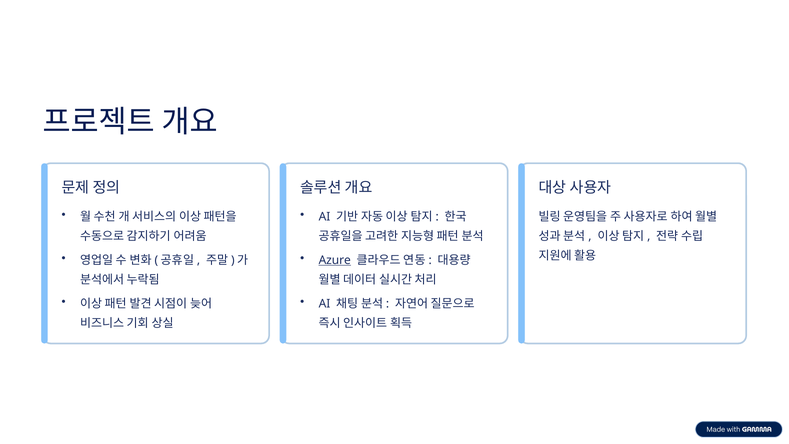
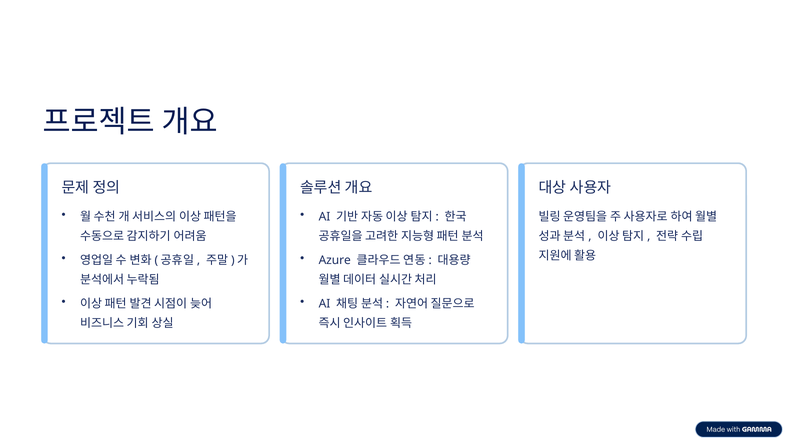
Azure underline: present -> none (335, 260)
